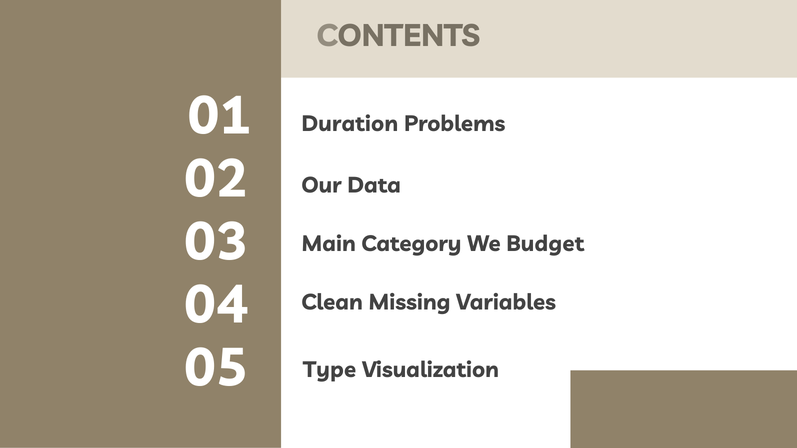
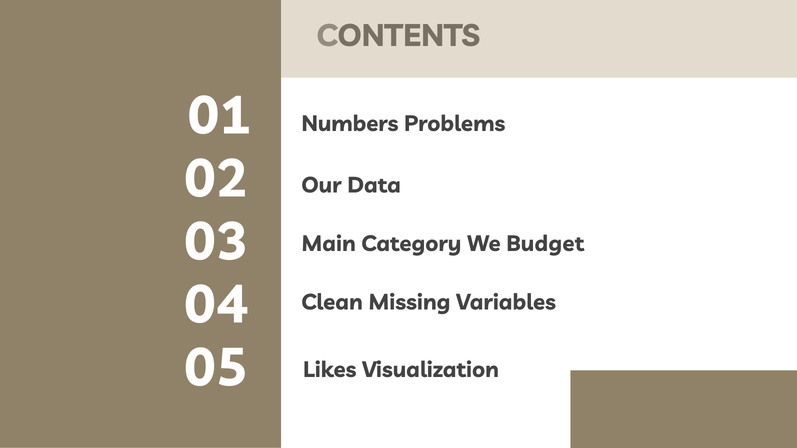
Duration: Duration -> Numbers (350, 124)
Type: Type -> Likes (330, 370)
